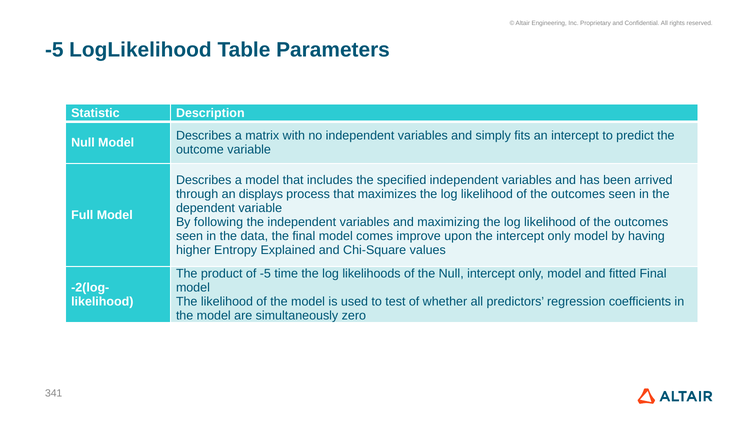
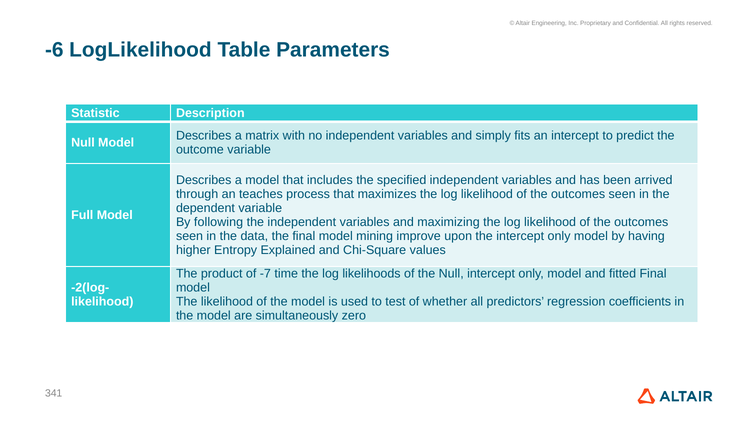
-5: -5 -> -6 (54, 50)
displays: displays -> teaches (261, 194)
comes: comes -> mining (375, 236)
of -5: -5 -> -7 (265, 274)
